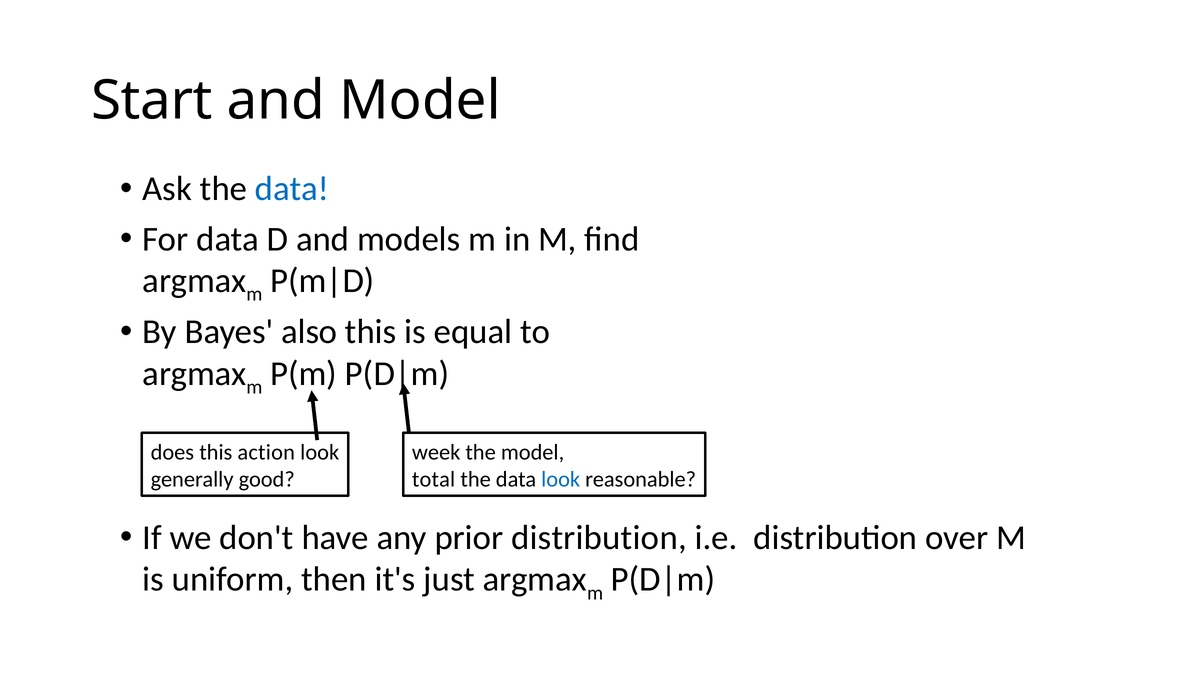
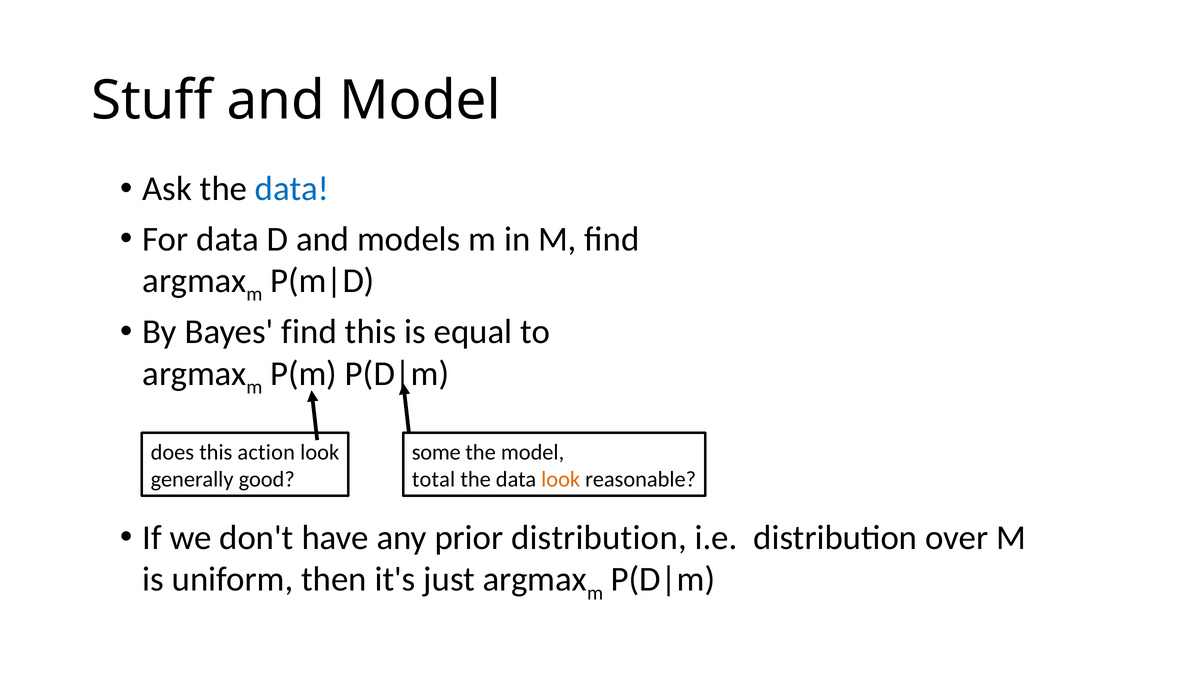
Start: Start -> Stuff (152, 100)
Bayes also: also -> find (309, 332)
week: week -> some (436, 452)
look colour: blue -> orange (561, 479)
